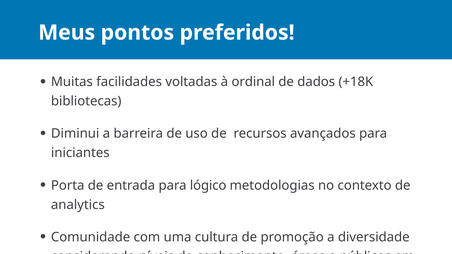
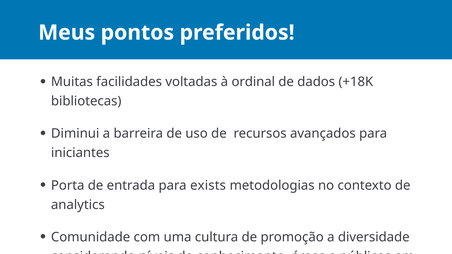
lógico: lógico -> exists (208, 186)
